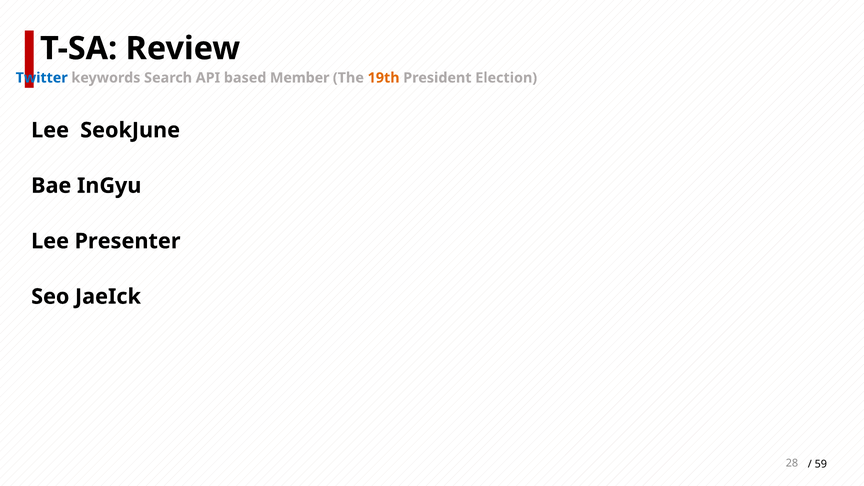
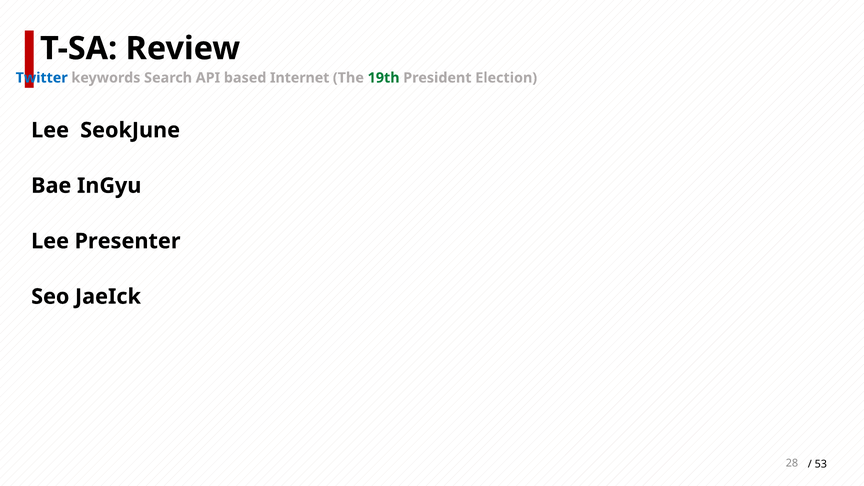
Member: Member -> Internet (300, 78)
19th colour: orange -> green (384, 78)
59: 59 -> 53 (821, 464)
